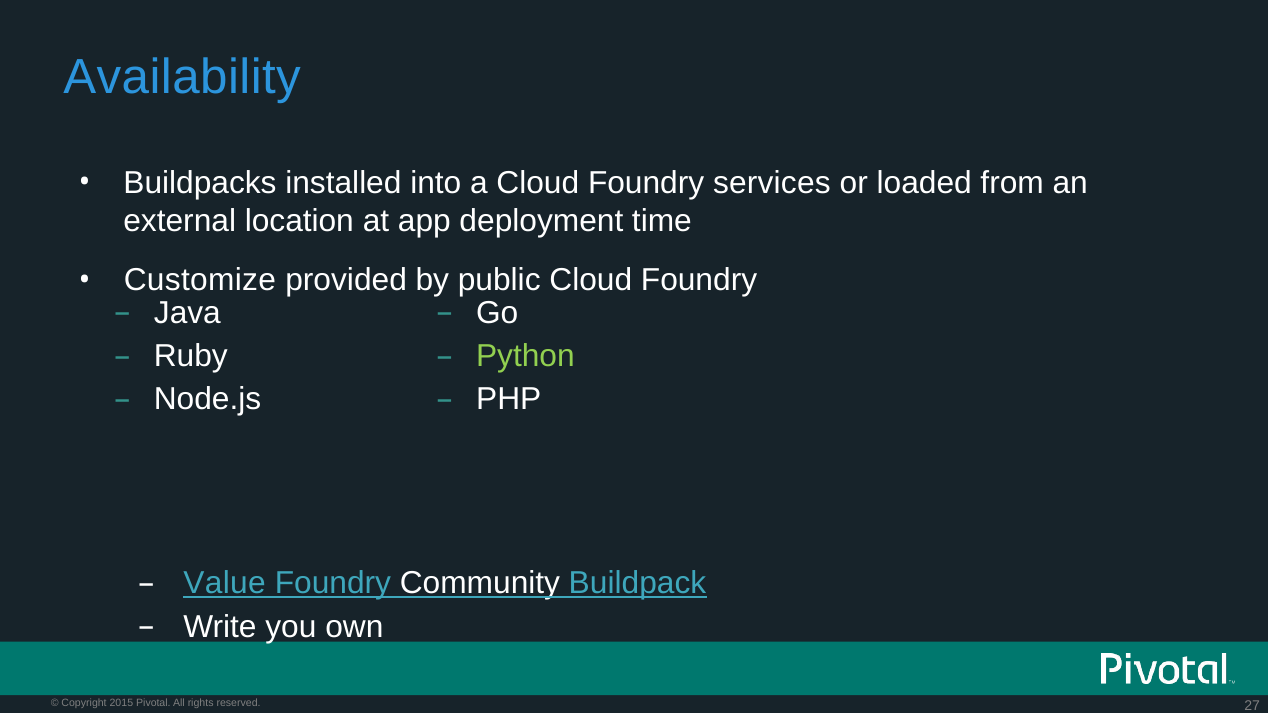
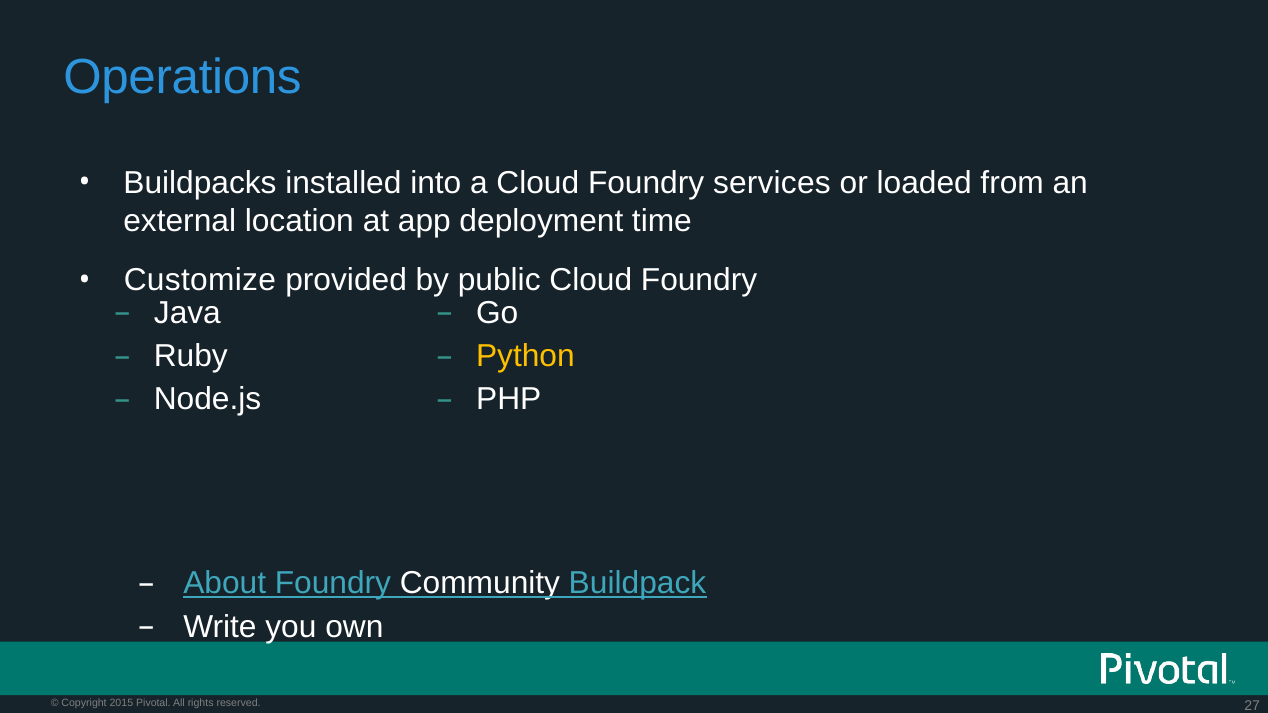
Availability: Availability -> Operations (182, 78)
Python colour: light green -> yellow (525, 356)
Value: Value -> About (225, 583)
